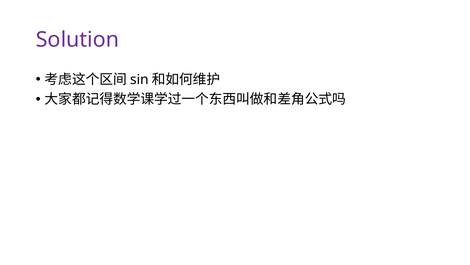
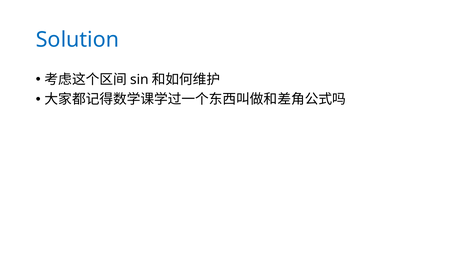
Solution colour: purple -> blue (78, 39)
